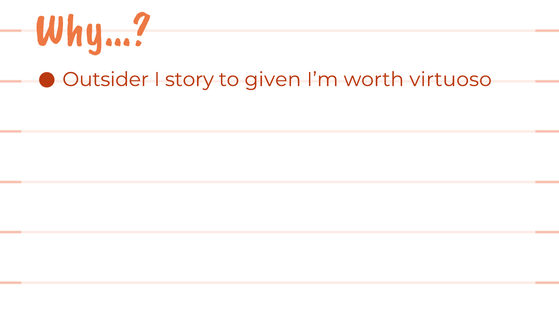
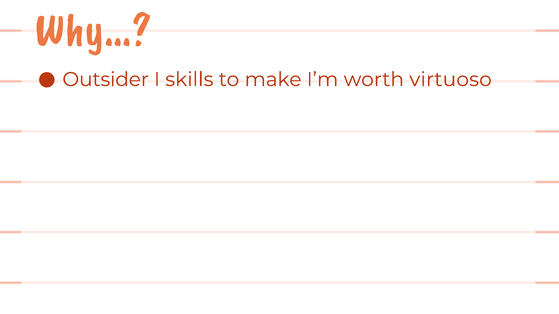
story: story -> skills (189, 80)
given: given -> make (273, 80)
